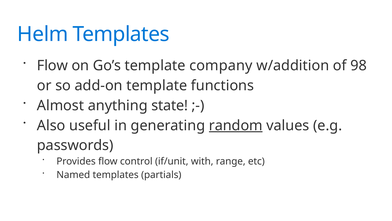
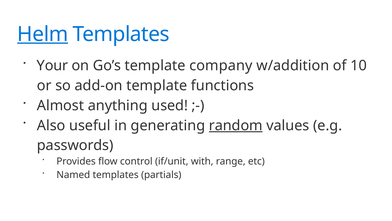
Helm underline: none -> present (43, 34)
Flow: Flow -> Your (52, 66)
98: 98 -> 10 (359, 66)
state: state -> used (170, 105)
